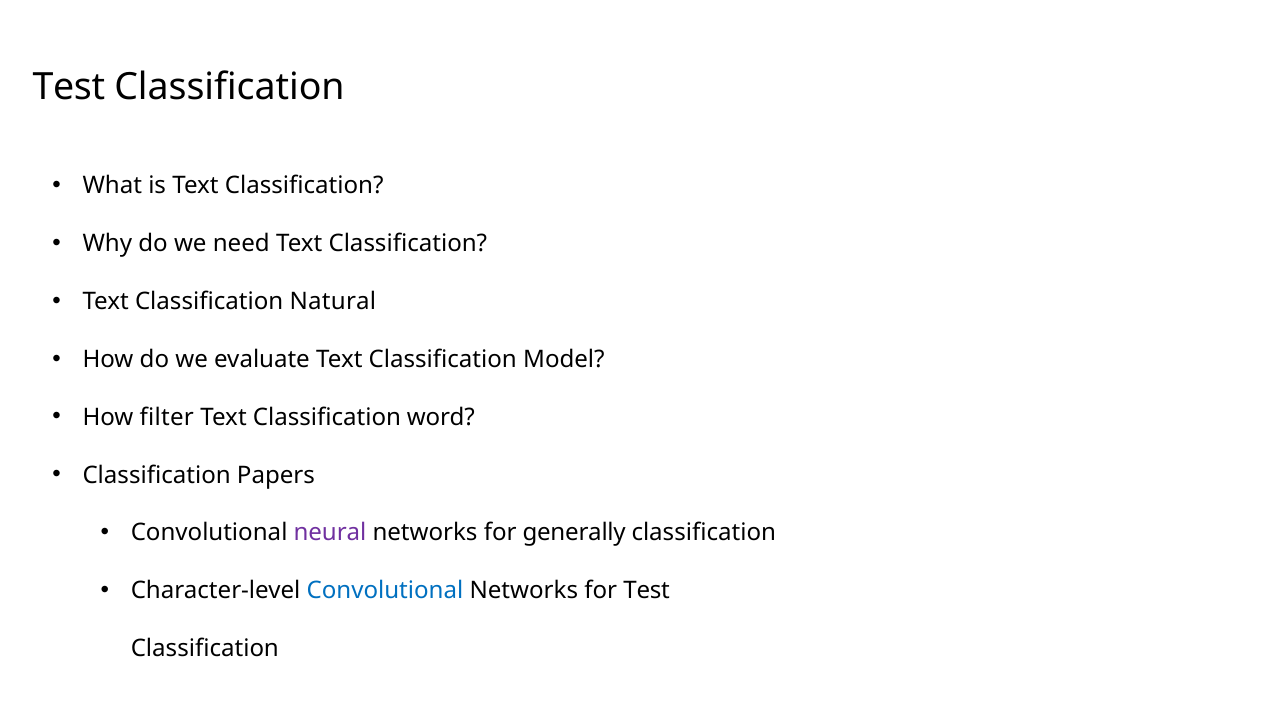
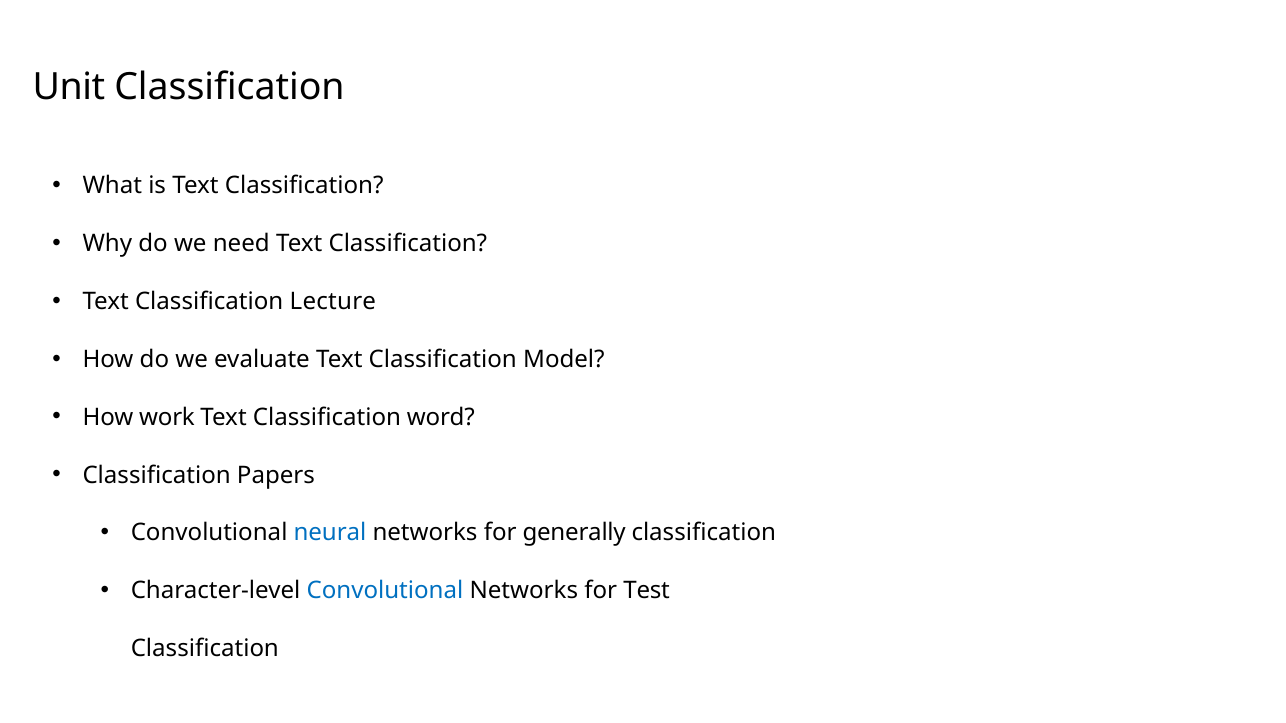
Test: Test -> Unit (69, 87)
Natural: Natural -> Lecture (333, 302)
filter: filter -> work (167, 417)
neural colour: purple -> blue (330, 533)
